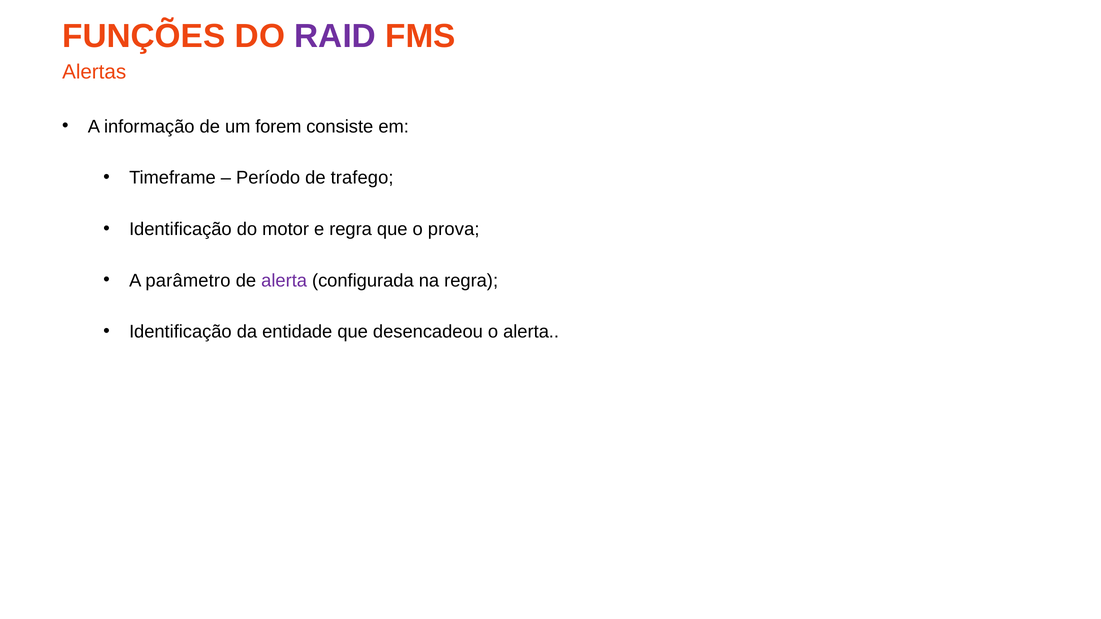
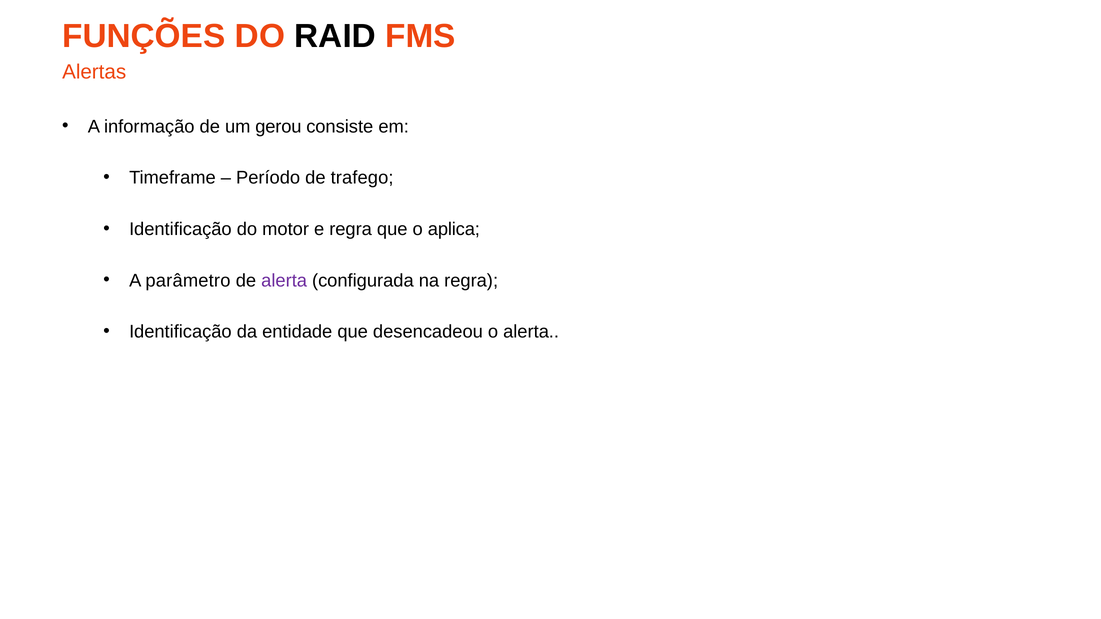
RAID colour: purple -> black (335, 36)
forem: forem -> gerou (278, 127)
prova: prova -> aplica (454, 229)
